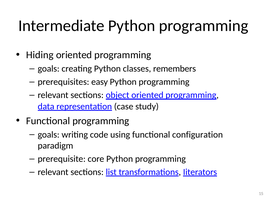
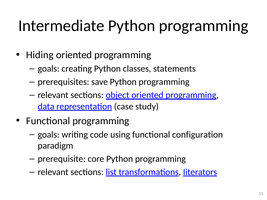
remembers: remembers -> statements (174, 69)
easy: easy -> save (100, 82)
